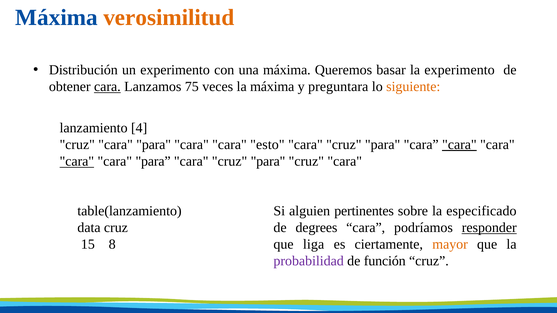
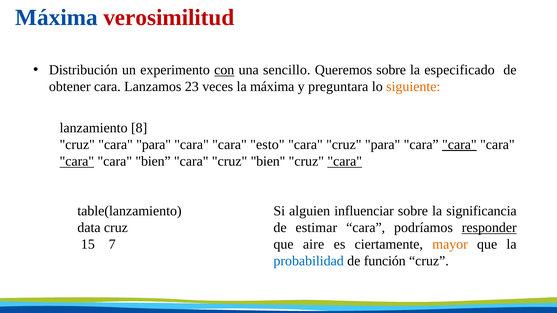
verosimilitud colour: orange -> red (169, 17)
con underline: none -> present (224, 70)
una máxima: máxima -> sencillo (287, 70)
Queremos basar: basar -> sobre (391, 70)
la experimento: experimento -> especificado (460, 70)
cara underline: present -> none (107, 87)
75: 75 -> 23 (192, 87)
4: 4 -> 8 (139, 128)
para: para -> bien (153, 161)
para: para -> bien (268, 161)
cara underline: none -> present (345, 161)
pertinentes: pertinentes -> influenciar (364, 211)
especificado: especificado -> significancia (481, 211)
degrees: degrees -> estimar (316, 228)
8: 8 -> 7 (112, 245)
liga: liga -> aire (314, 245)
probabilidad colour: purple -> blue (309, 261)
